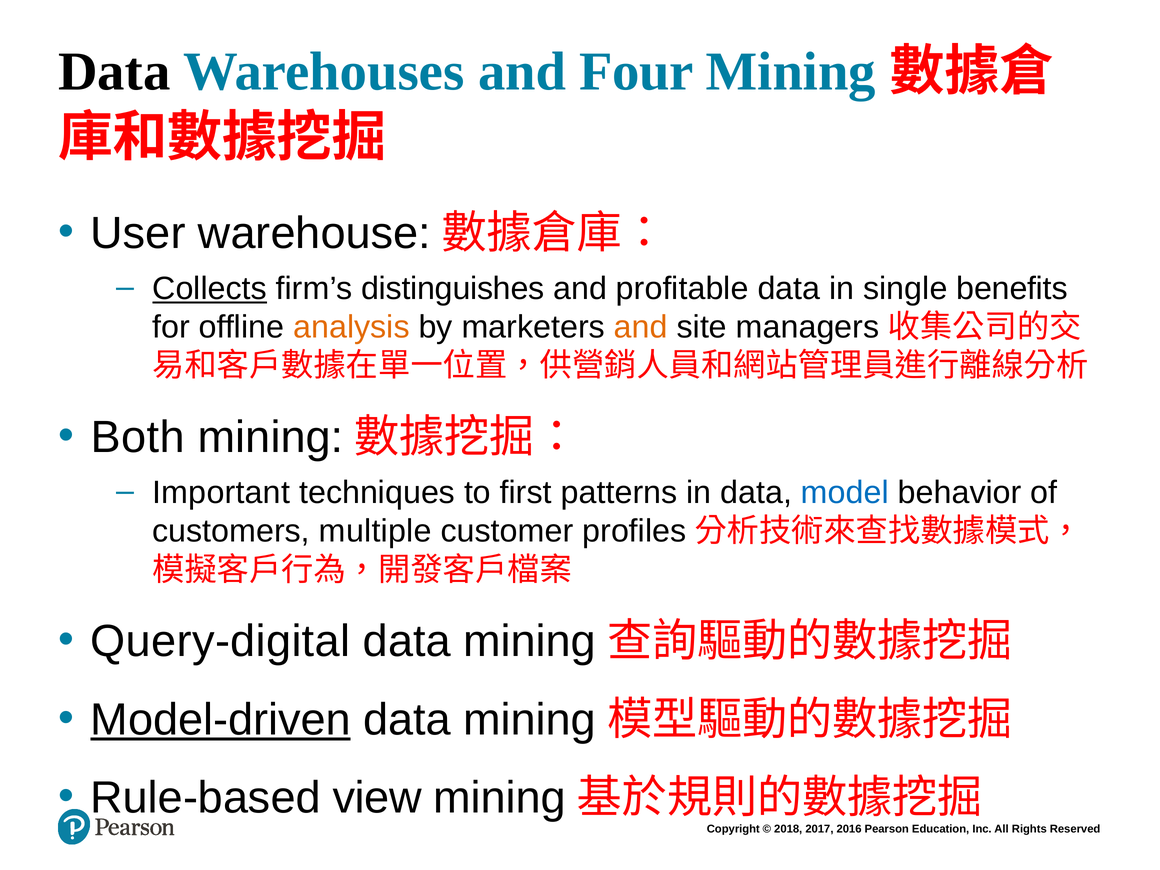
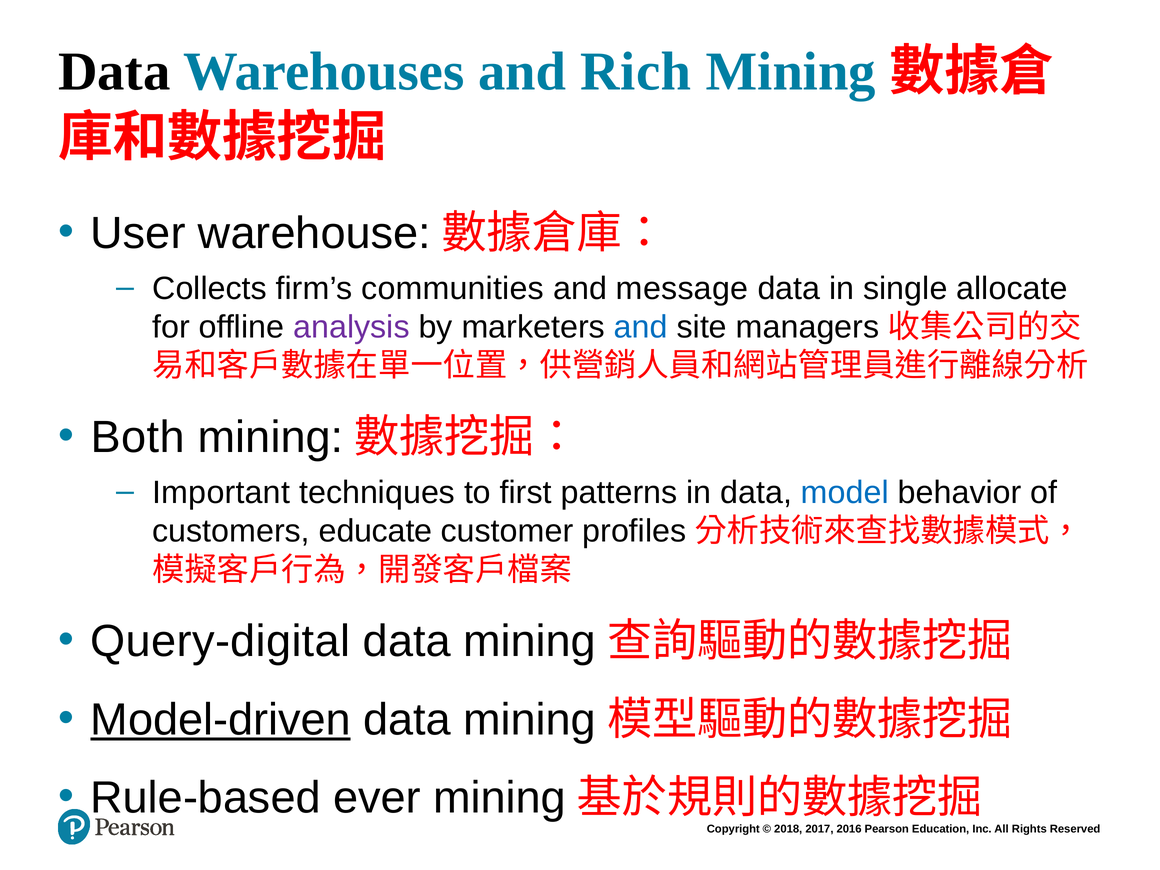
Four: Four -> Rich (636, 72)
Collects underline: present -> none (210, 288)
distinguishes: distinguishes -> communities (453, 288)
profitable: profitable -> message (682, 288)
benefits: benefits -> allocate (1012, 288)
analysis colour: orange -> purple (351, 327)
and colour: orange -> blue (641, 327)
multiple: multiple -> educate (376, 531)
view: view -> ever (377, 798)
